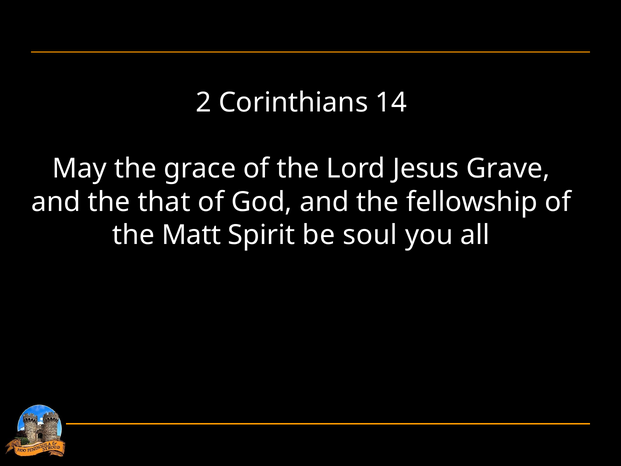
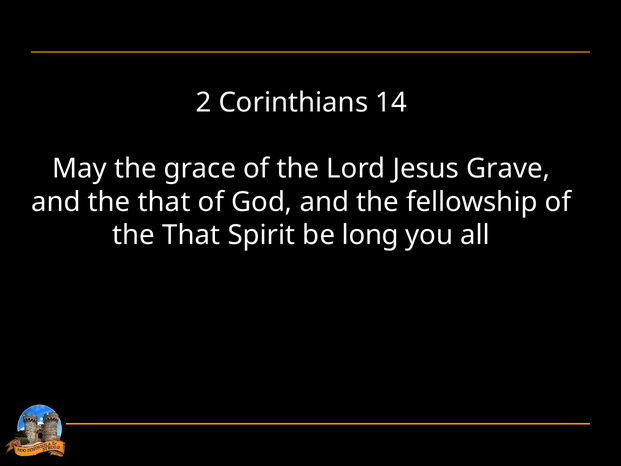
Matt: Matt -> That (191, 235)
soul: soul -> long (370, 235)
